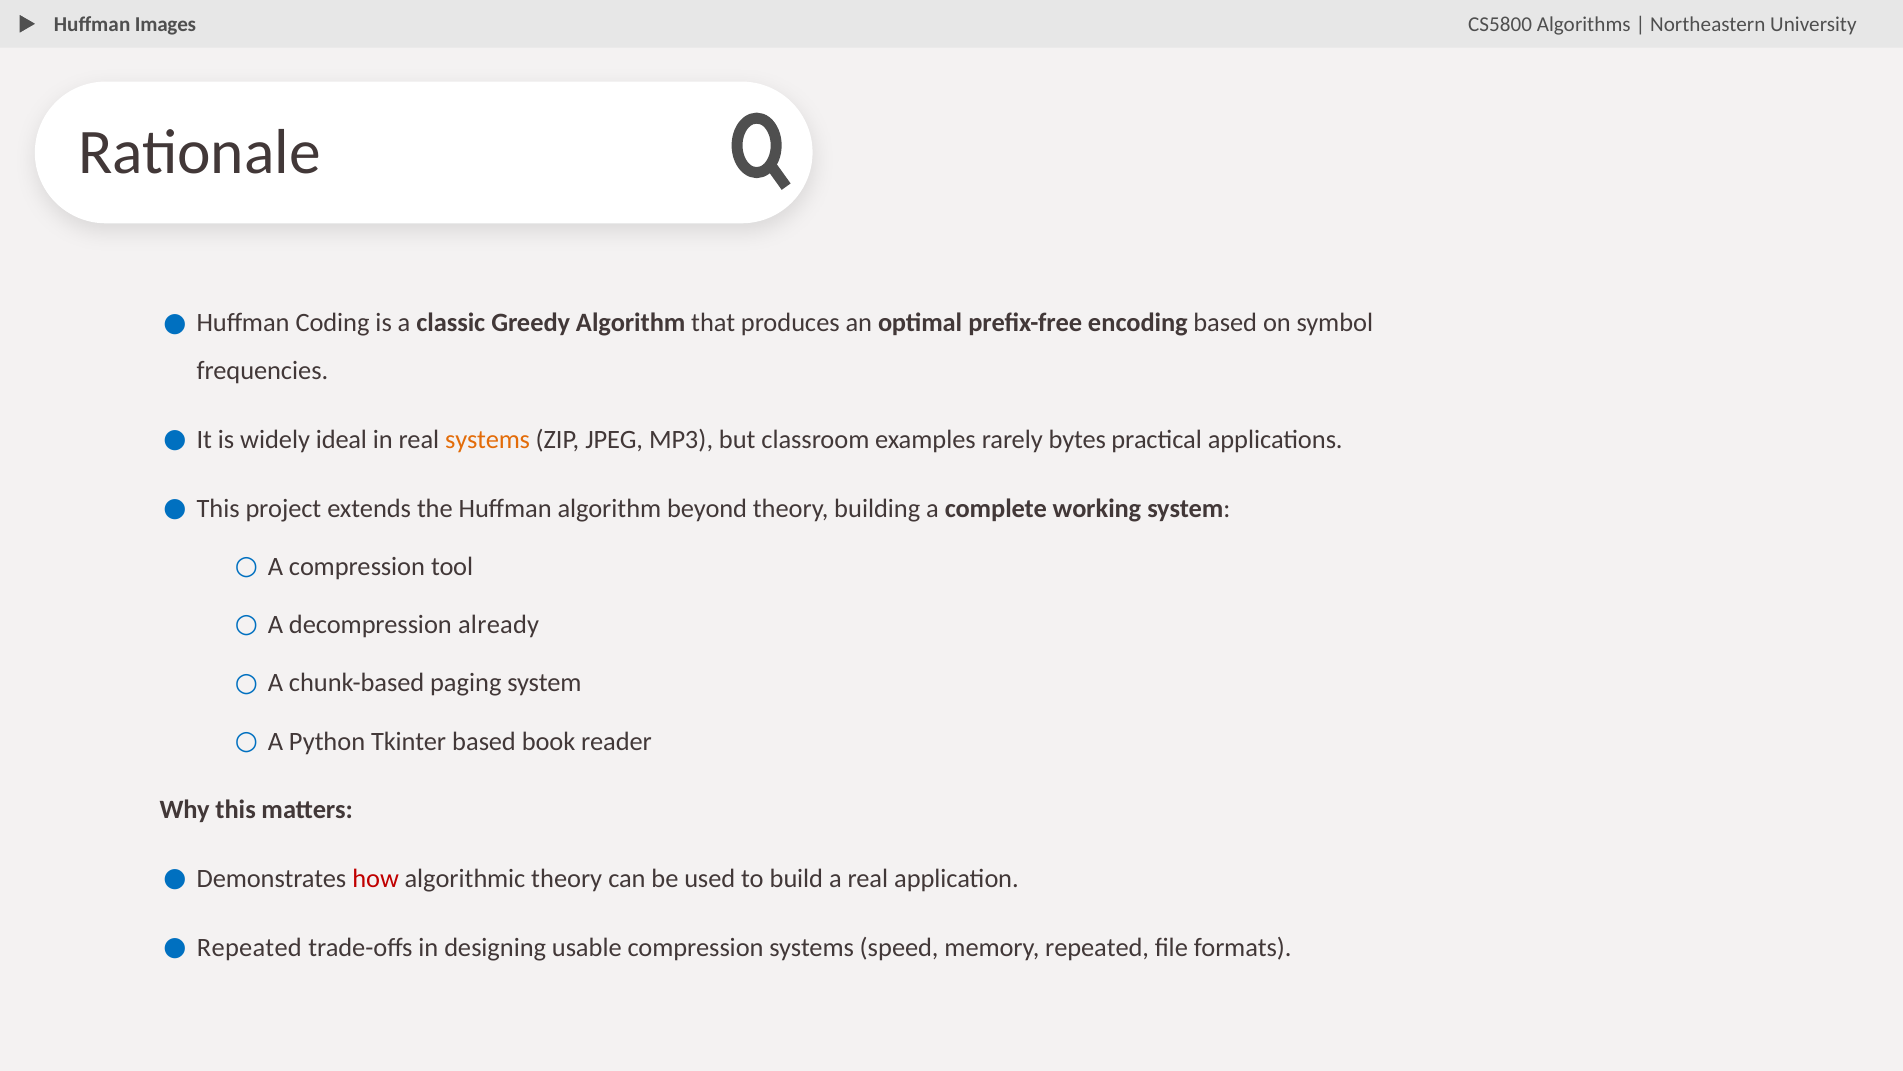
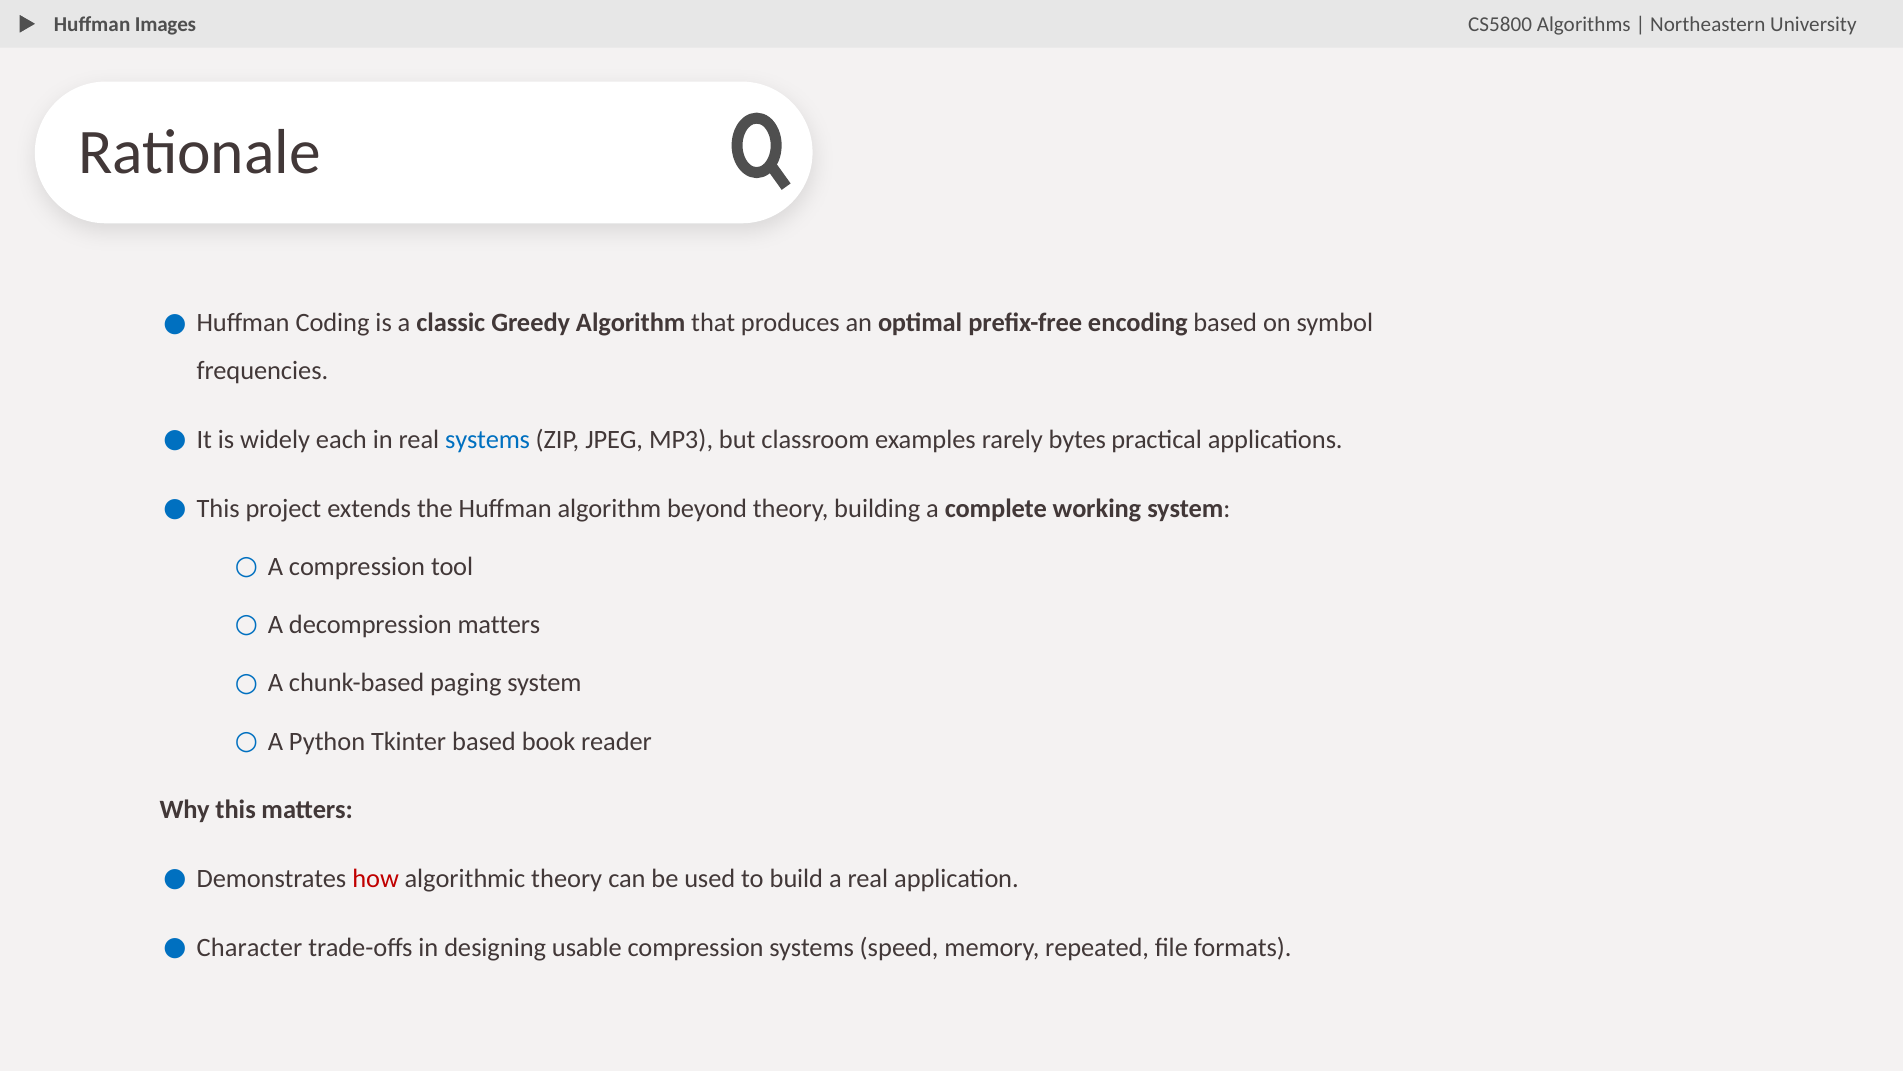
ideal: ideal -> each (341, 439)
systems colour: orange -> blue (488, 439)
decompression already: already -> matters (499, 625)
Repeated: Repeated -> Character (250, 947)
